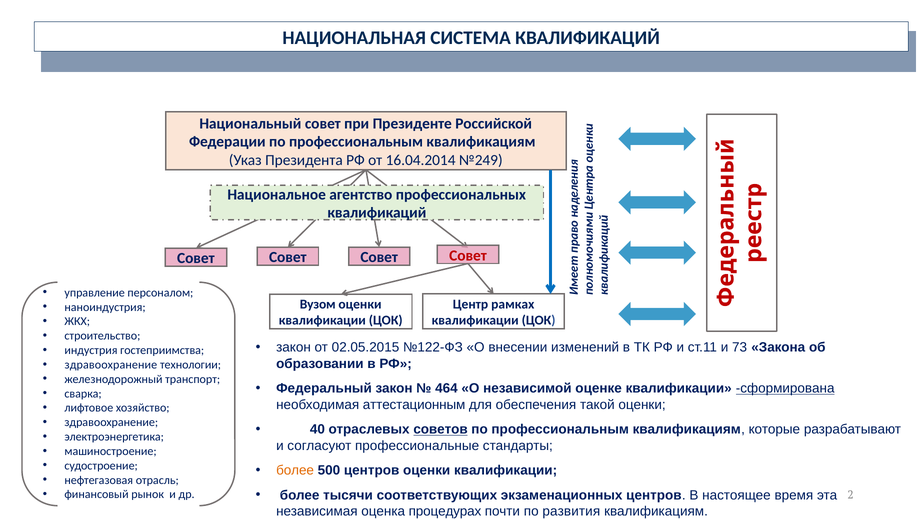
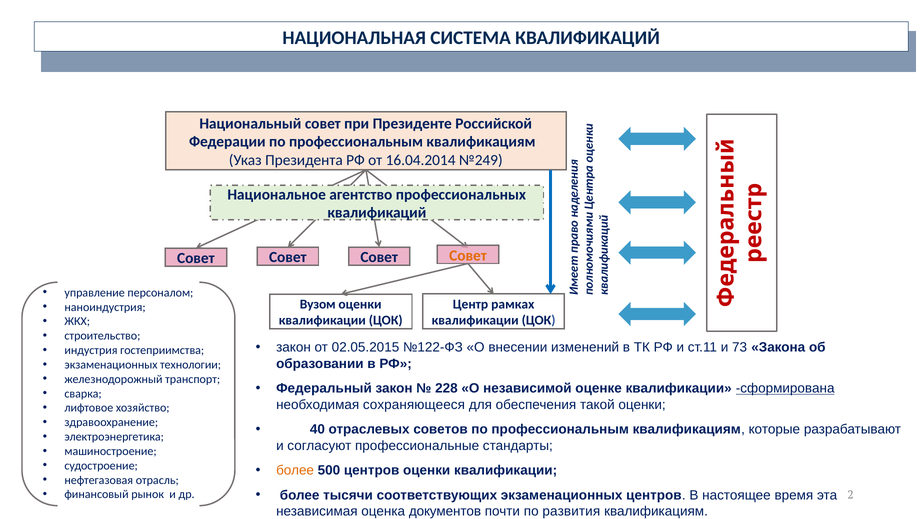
Совет colour: red -> orange (468, 256)
здравоохранение: здравоохранение -> экзаменационных (111, 365)
464: 464 -> 228 (446, 389)
аттестационным: аттестационным -> сохраняющееся (414, 405)
советов underline: present -> none (441, 430)
процедурах: процедурах -> документов (445, 512)
